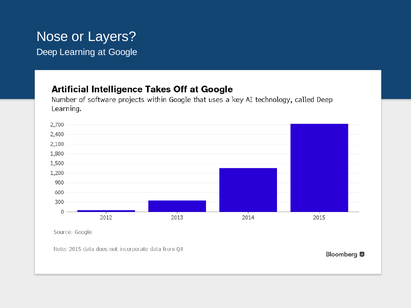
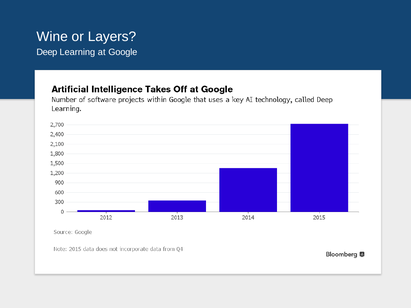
Nose: Nose -> Wine (52, 37)
